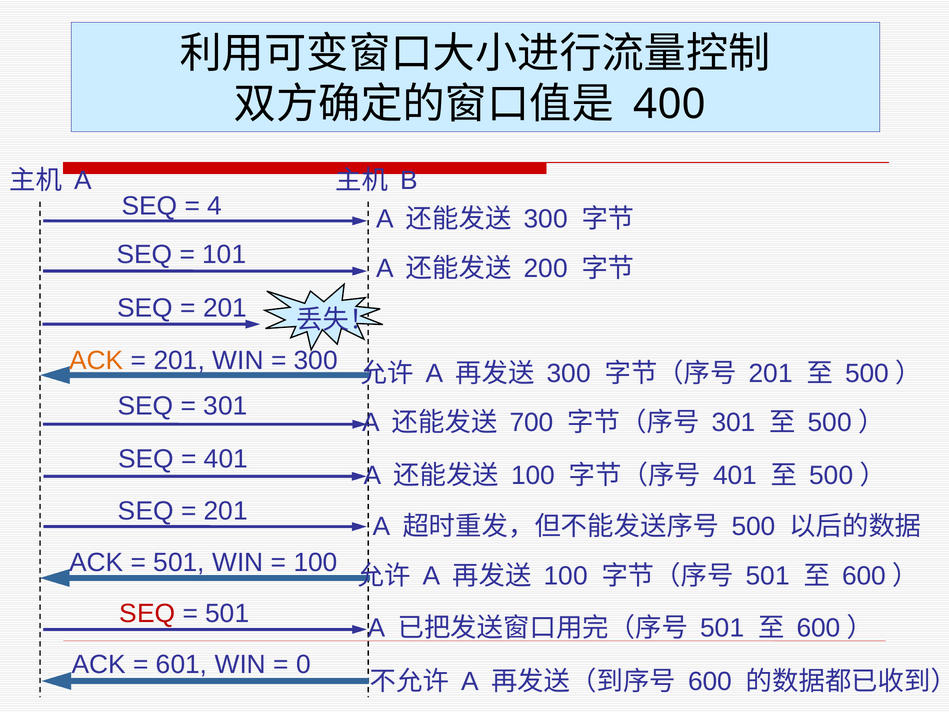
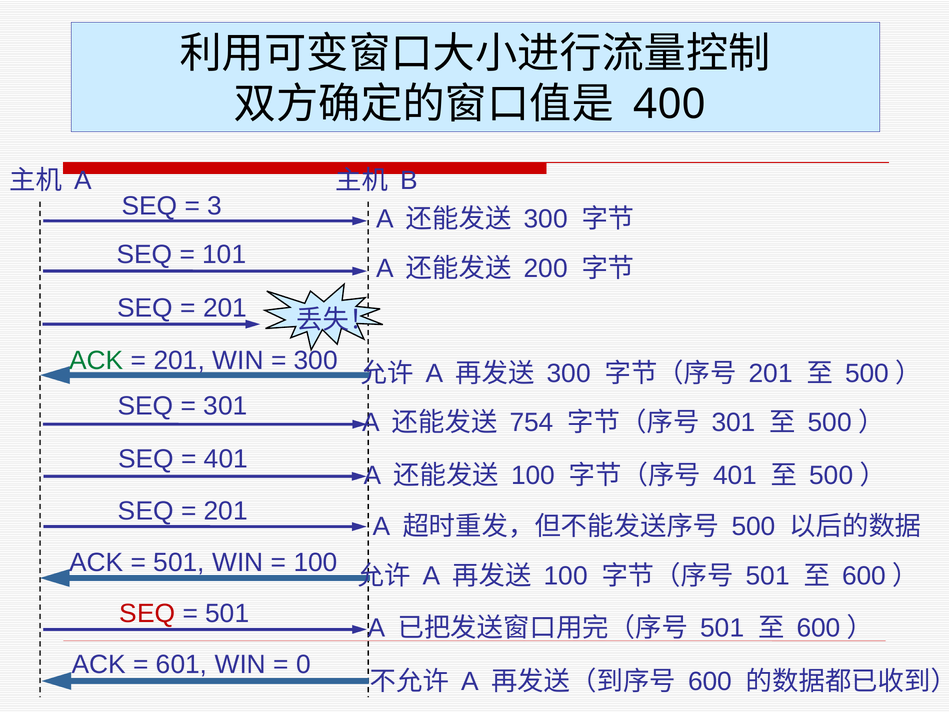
4: 4 -> 3 (215, 206)
ACK colour: orange -> green (96, 361)
700: 700 -> 754 (532, 423)
